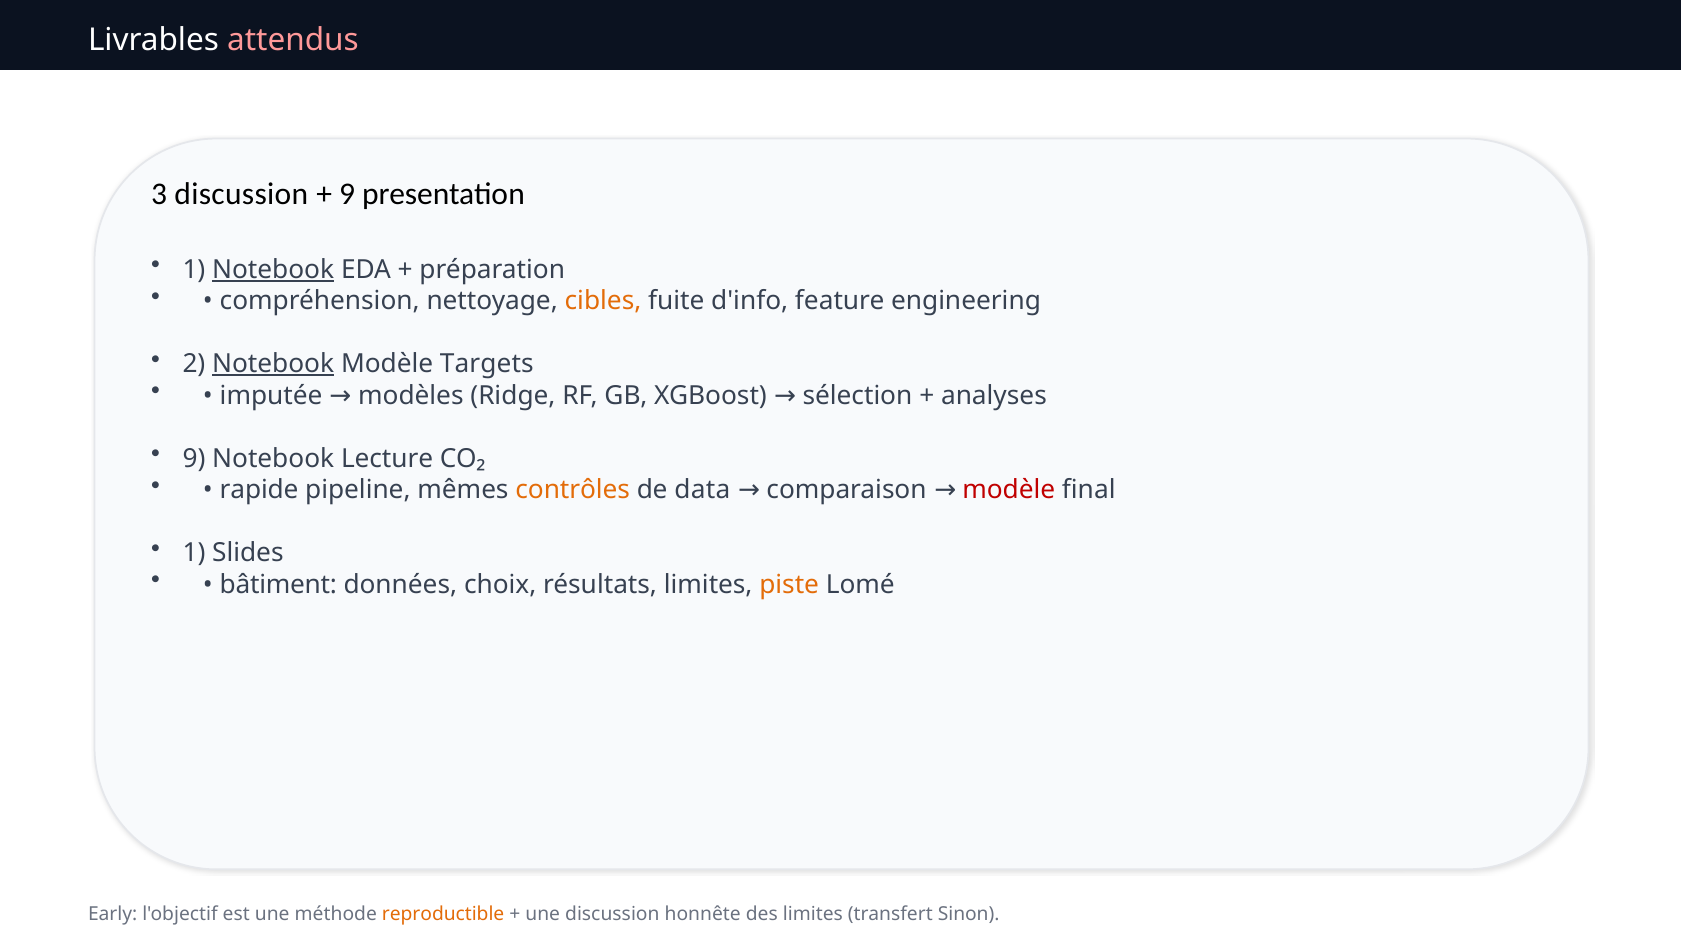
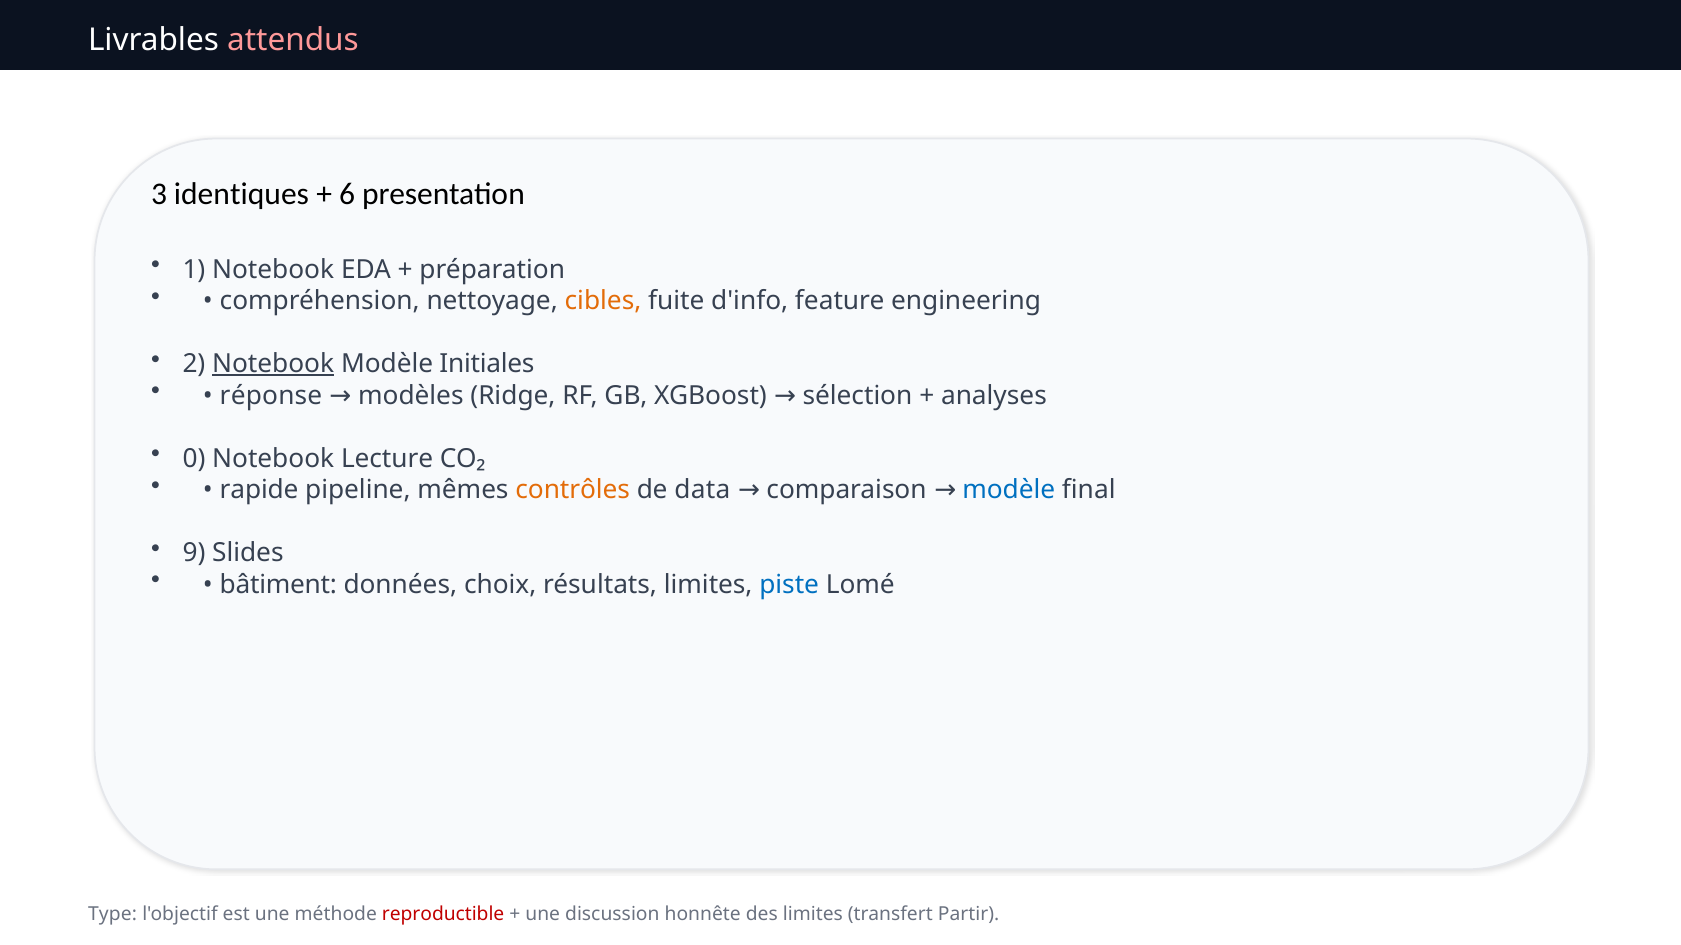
3 discussion: discussion -> identiques (241, 194)
9: 9 -> 6 (347, 194)
Notebook underline: present -> none (273, 270)
Targets: Targets -> Initiales (487, 364)
imputée: imputée -> réponse (271, 396)
9: 9 -> 0 (194, 459)
modèle colour: red -> blue (1009, 490)
1: 1 -> 9 (194, 553)
piste colour: orange -> blue (789, 585)
Early: Early -> Type (113, 915)
reproductible colour: orange -> red (443, 915)
Sinon: Sinon -> Partir (969, 915)
